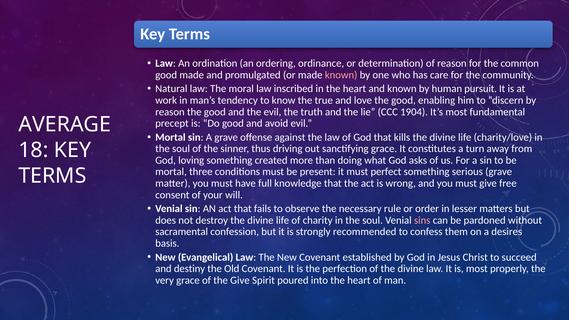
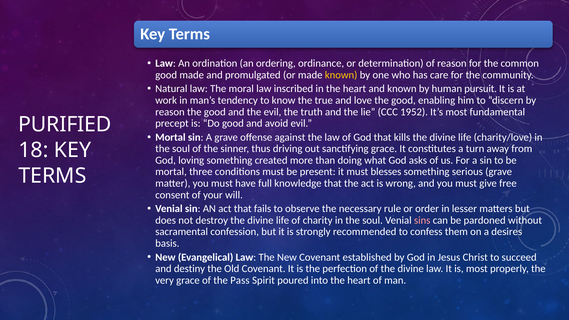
known colour: pink -> yellow (341, 75)
1904: 1904 -> 1952 (414, 112)
AVERAGE: AVERAGE -> PURIFIED (65, 124)
perfect: perfect -> blesses (386, 172)
the Give: Give -> Pass (240, 280)
